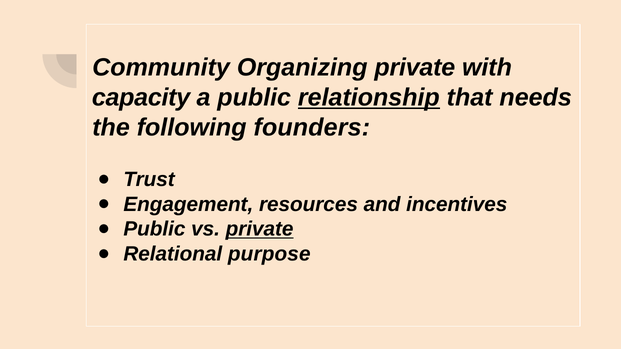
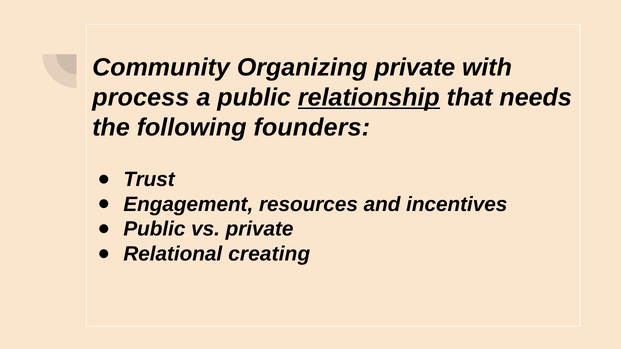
capacity: capacity -> process (141, 98)
private underline: present -> none (260, 229)
purpose: purpose -> creating (269, 254)
